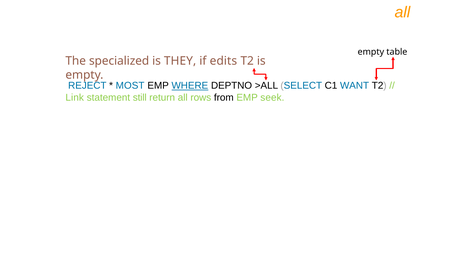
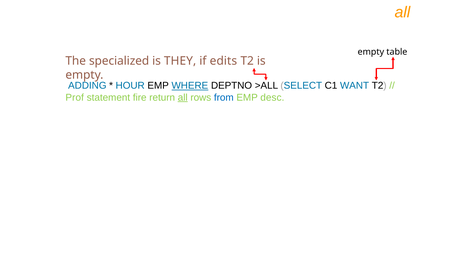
REJECT: REJECT -> ADDING (87, 86)
MOST: MOST -> HOUR (130, 86)
Link: Link -> Prof (75, 98)
still: still -> fire (140, 98)
all underline: none -> present (183, 98)
from colour: black -> blue (224, 98)
seek: seek -> desc (272, 98)
